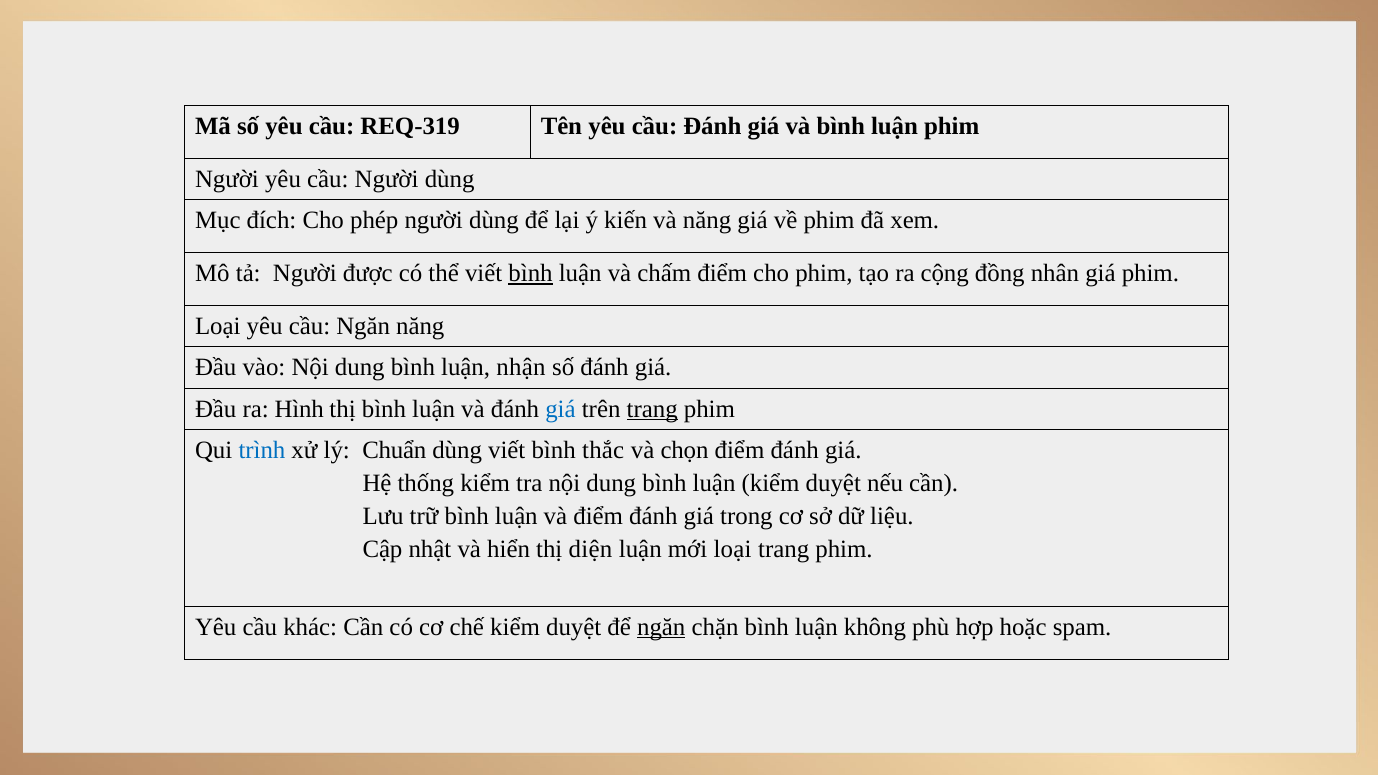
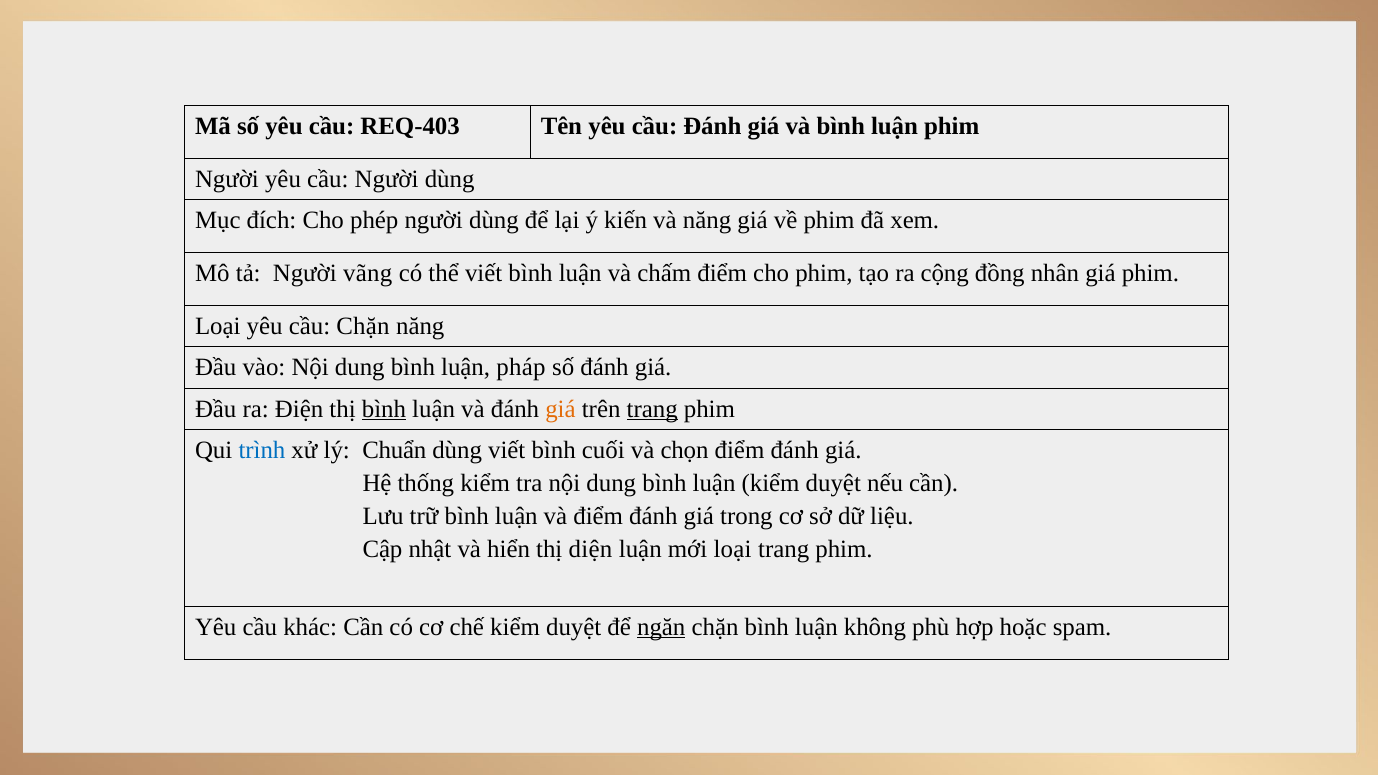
REQ-319: REQ-319 -> REQ-403 (410, 126)
được: được -> vãng (368, 274)
bình underline: present -> none (531, 274)
cầu Ngăn: Ngăn -> Chặn (363, 327)
nhận: nhận -> pháp (521, 368)
Hình: Hình -> Điện (299, 409)
bình underline: none -> present (384, 409)
giá colour: blue -> orange (560, 409)
thắc: thắc -> cuối (603, 450)
